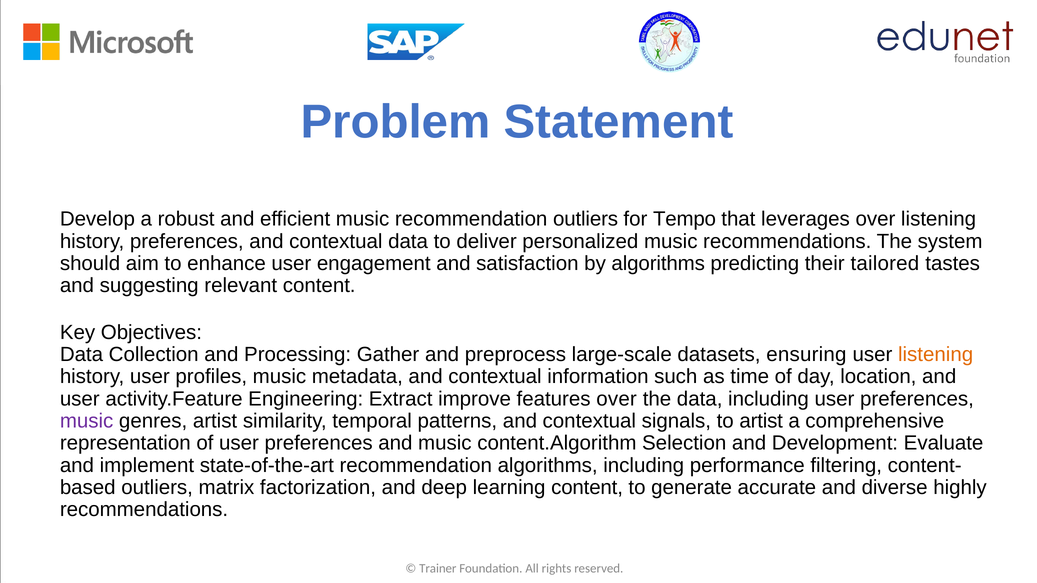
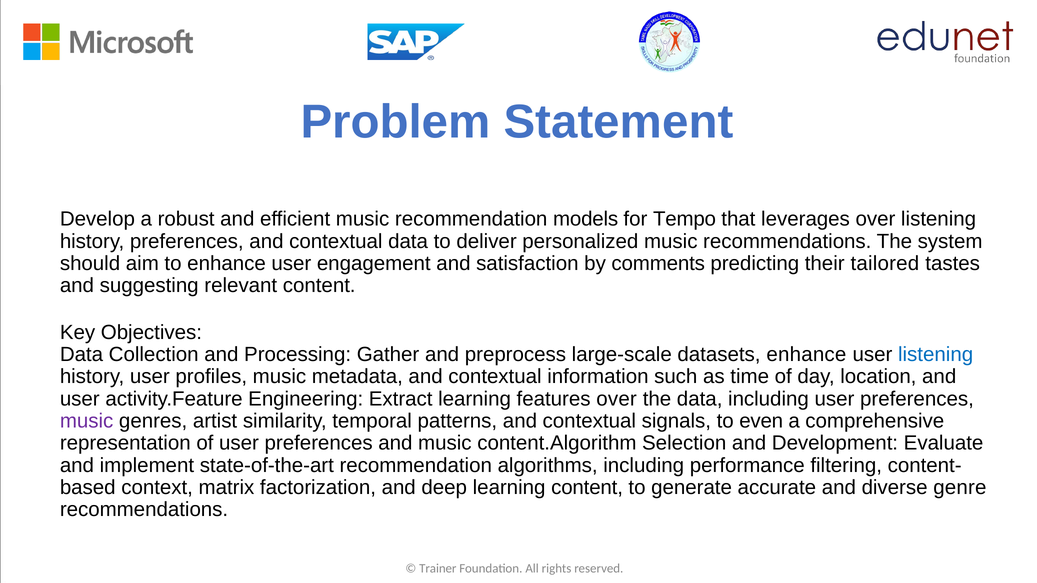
recommendation outliers: outliers -> models (586, 219)
by algorithms: algorithms -> comments (658, 264)
datasets ensuring: ensuring -> enhance (806, 355)
listening colour: orange -> blue (936, 355)
Extract improve: improve -> learning (475, 399)
to artist: artist -> even (761, 421)
outliers: outliers -> context (157, 488)
highly: highly -> genre (960, 488)
